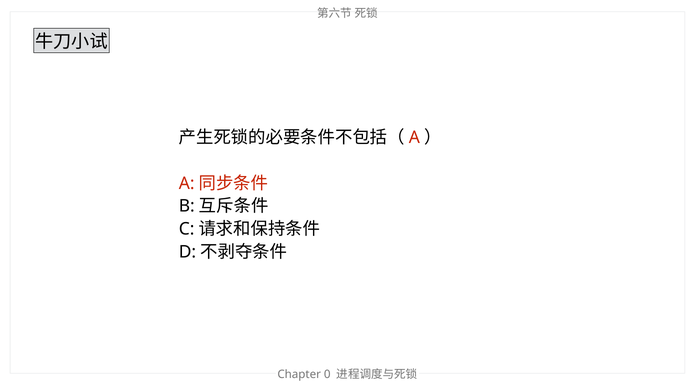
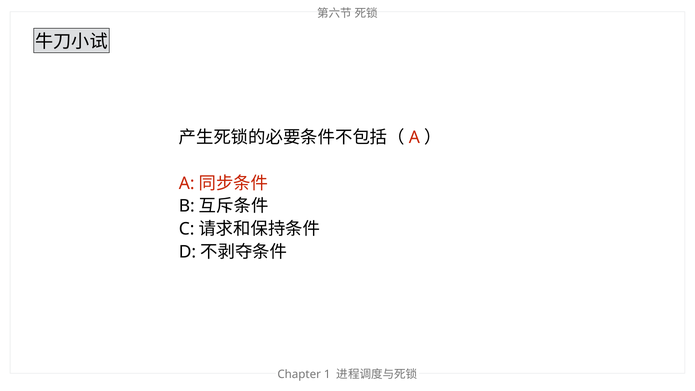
0: 0 -> 1 (327, 374)
